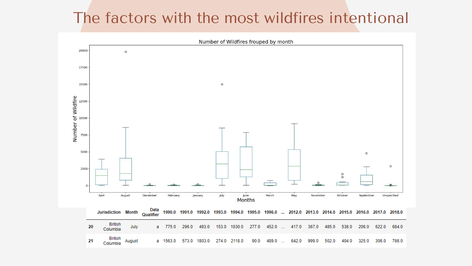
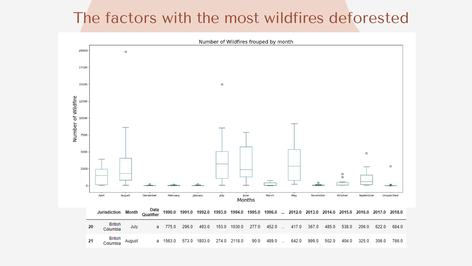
intentional: intentional -> deforested (369, 18)
